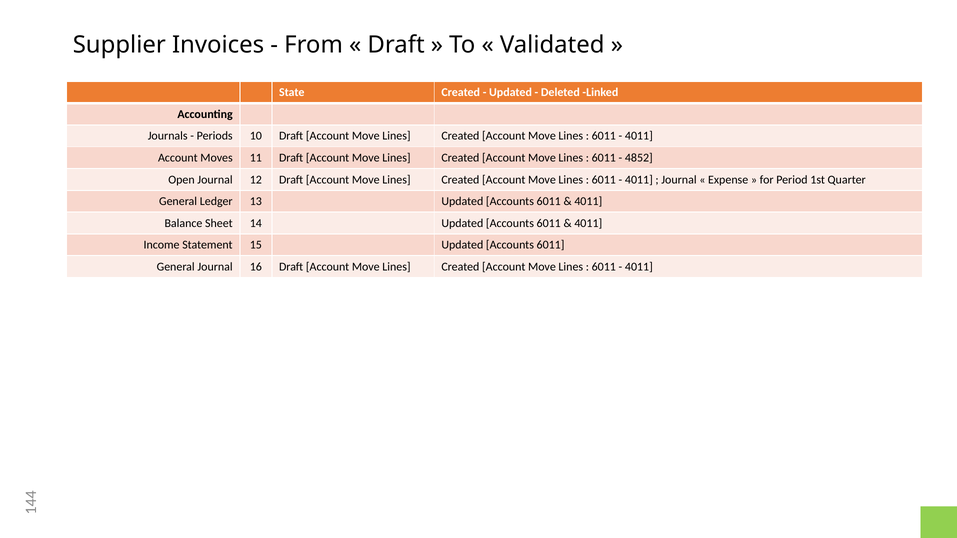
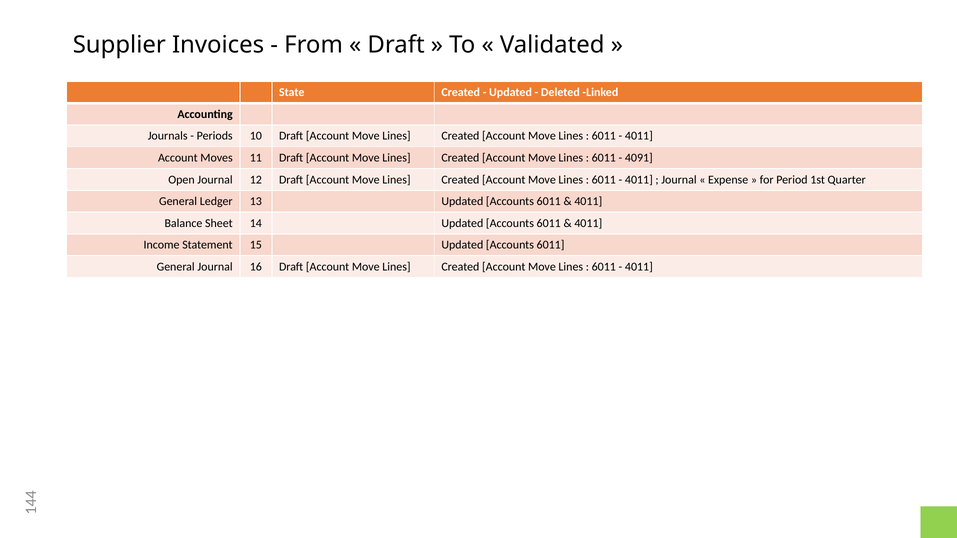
4852: 4852 -> 4091 (639, 158)
